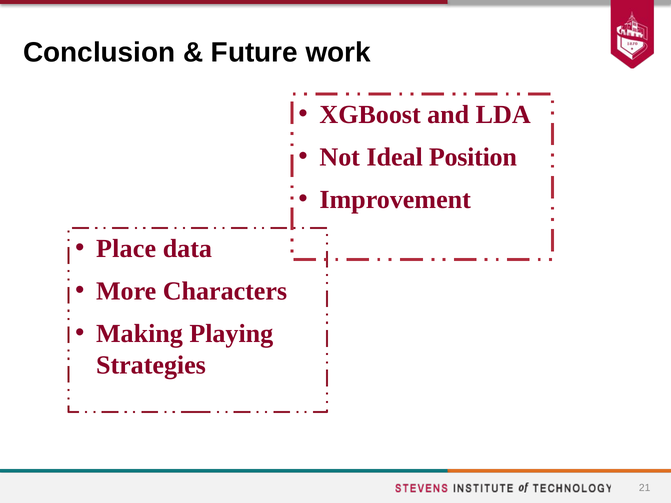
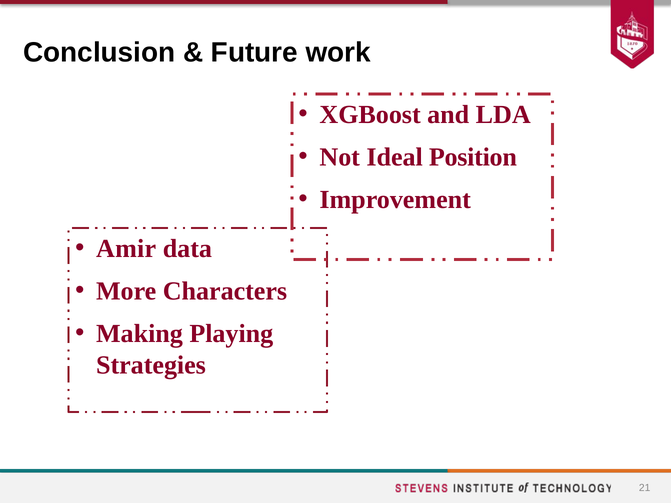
Place: Place -> Amir (126, 249)
